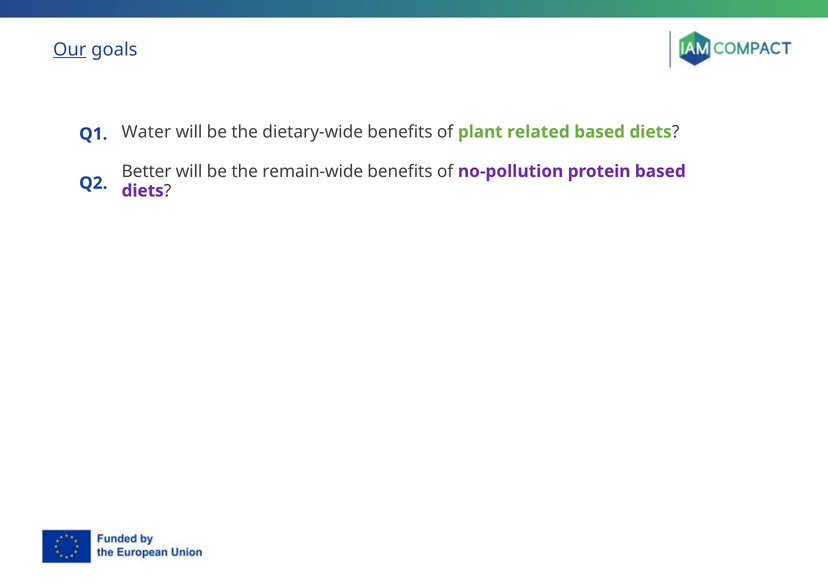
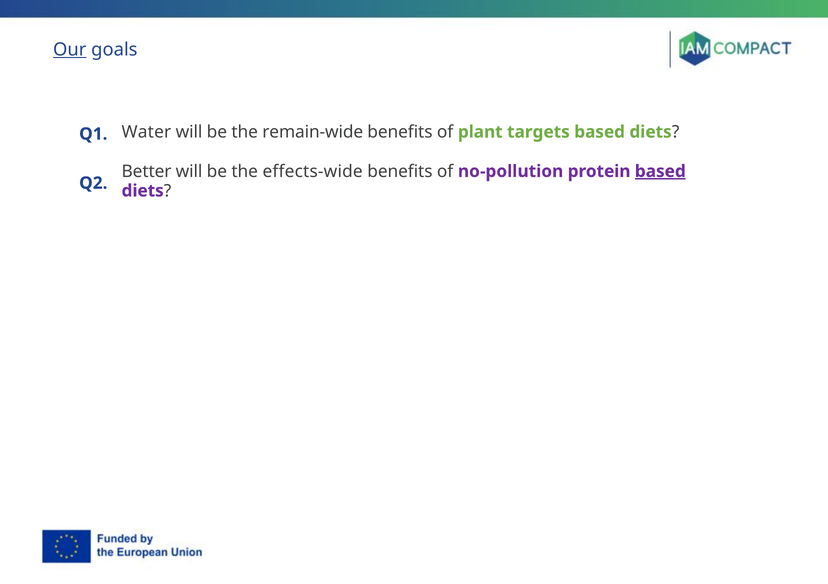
dietary-wide: dietary-wide -> remain-wide (313, 132)
related: related -> targets (538, 132)
remain-wide: remain-wide -> effects-wide (313, 171)
based underline: none -> present (660, 171)
